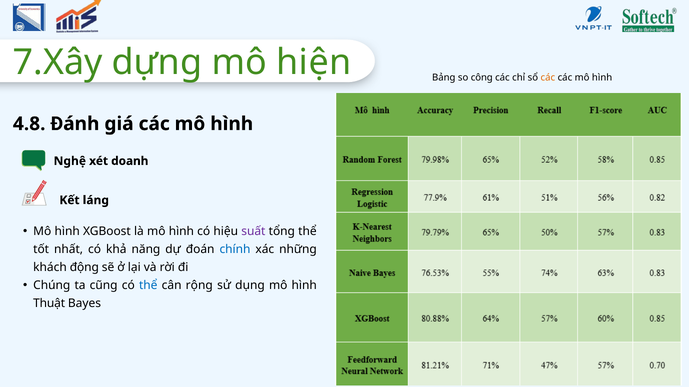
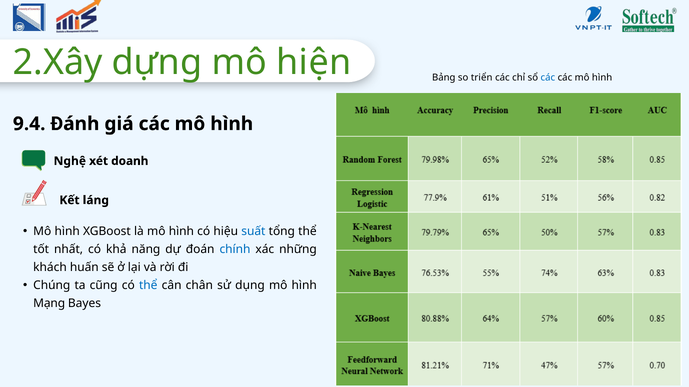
7.Xây: 7.Xây -> 2.Xây (58, 62)
công: công -> triển (482, 78)
các colour: orange -> blue (548, 78)
4.8: 4.8 -> 9.4 (29, 124)
suất colour: purple -> blue (253, 232)
động: động -> huấn (84, 268)
rộng: rộng -> chân (199, 286)
Thuật: Thuật -> Mạng (49, 304)
